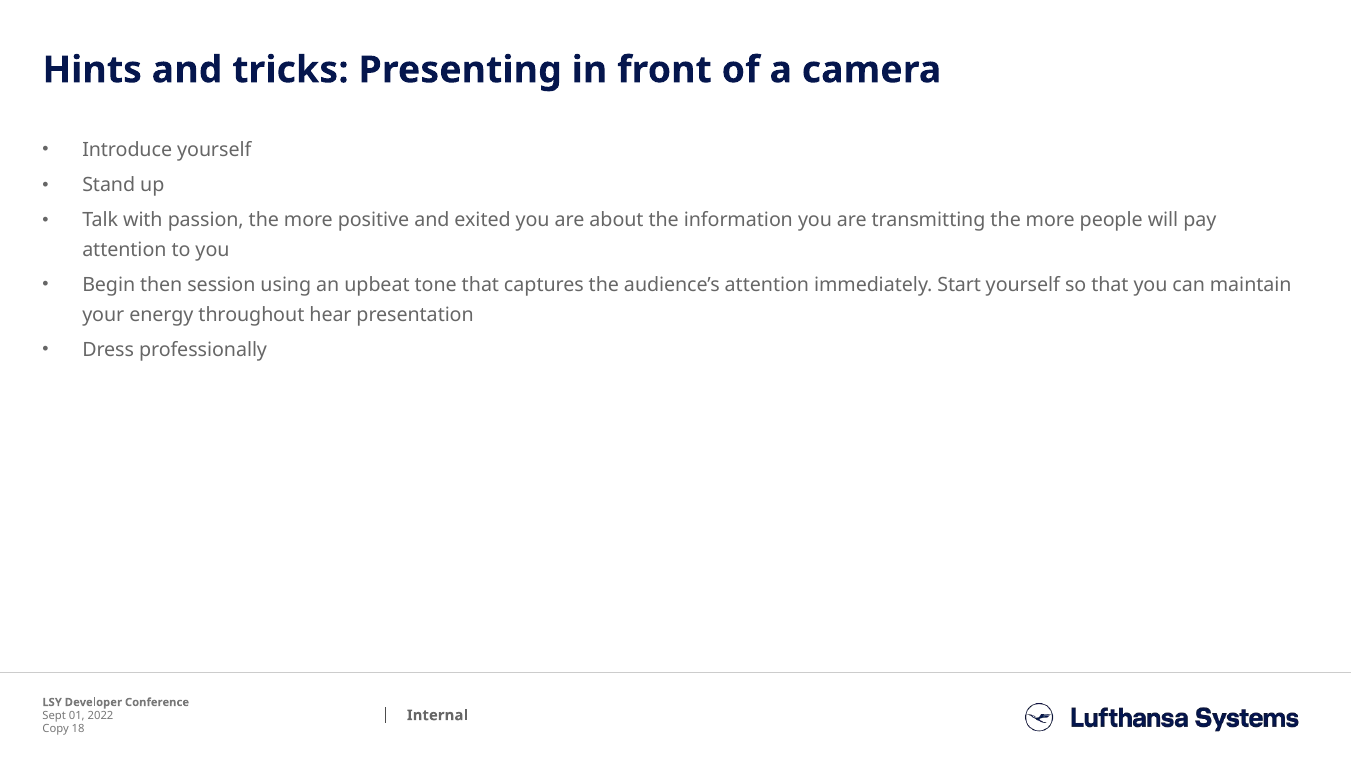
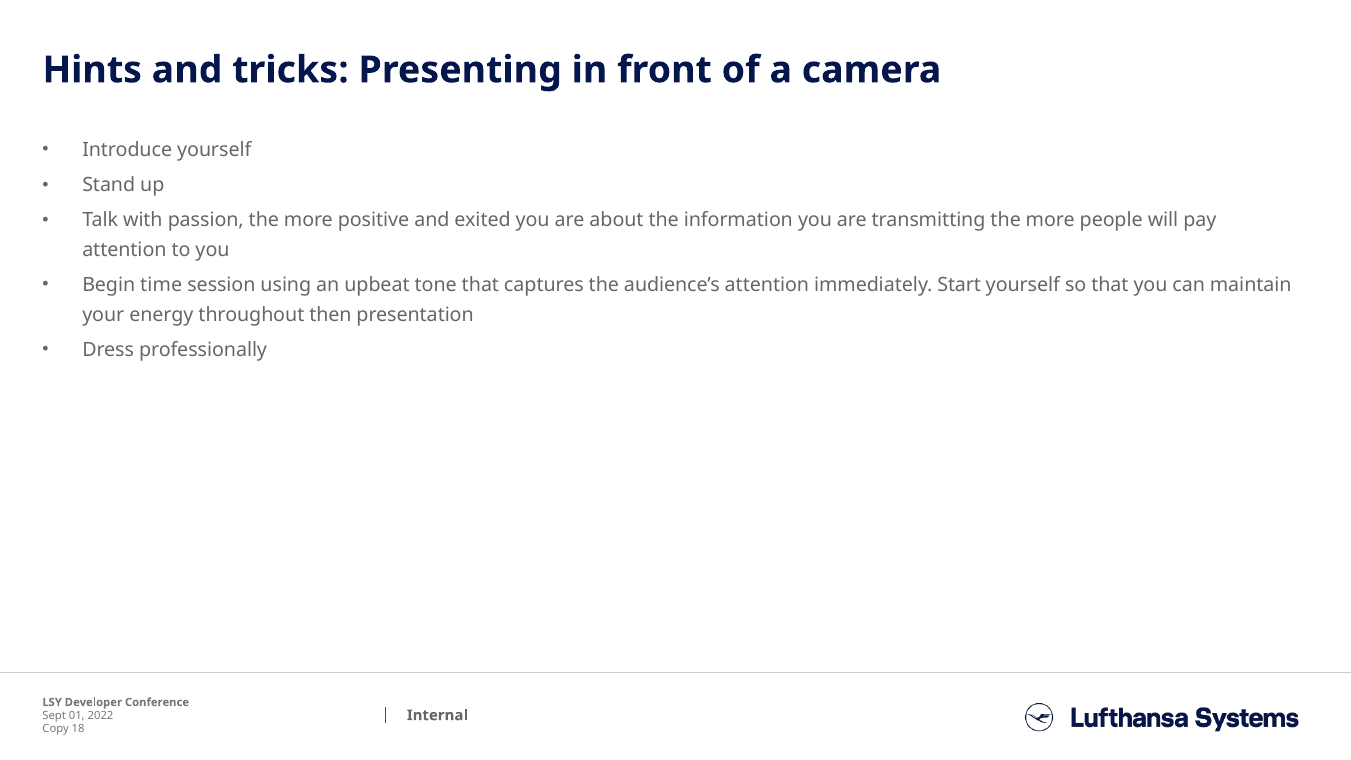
then: then -> time (161, 285)
hear: hear -> then (331, 315)
